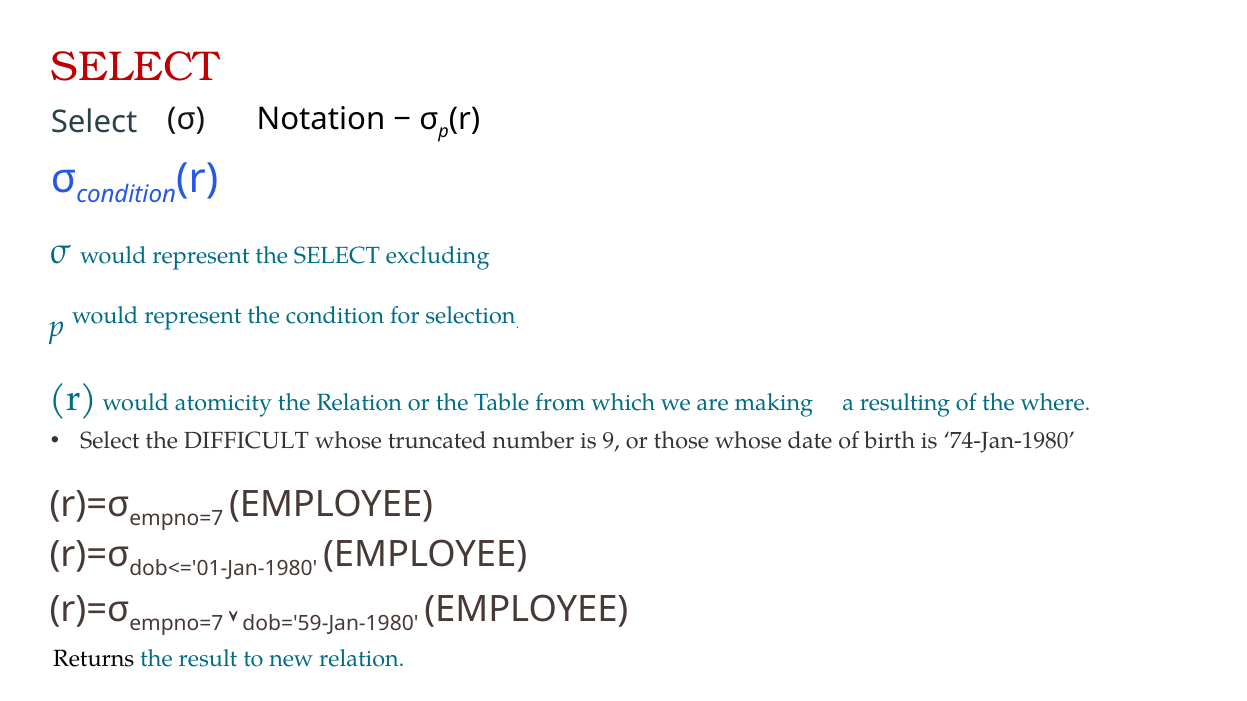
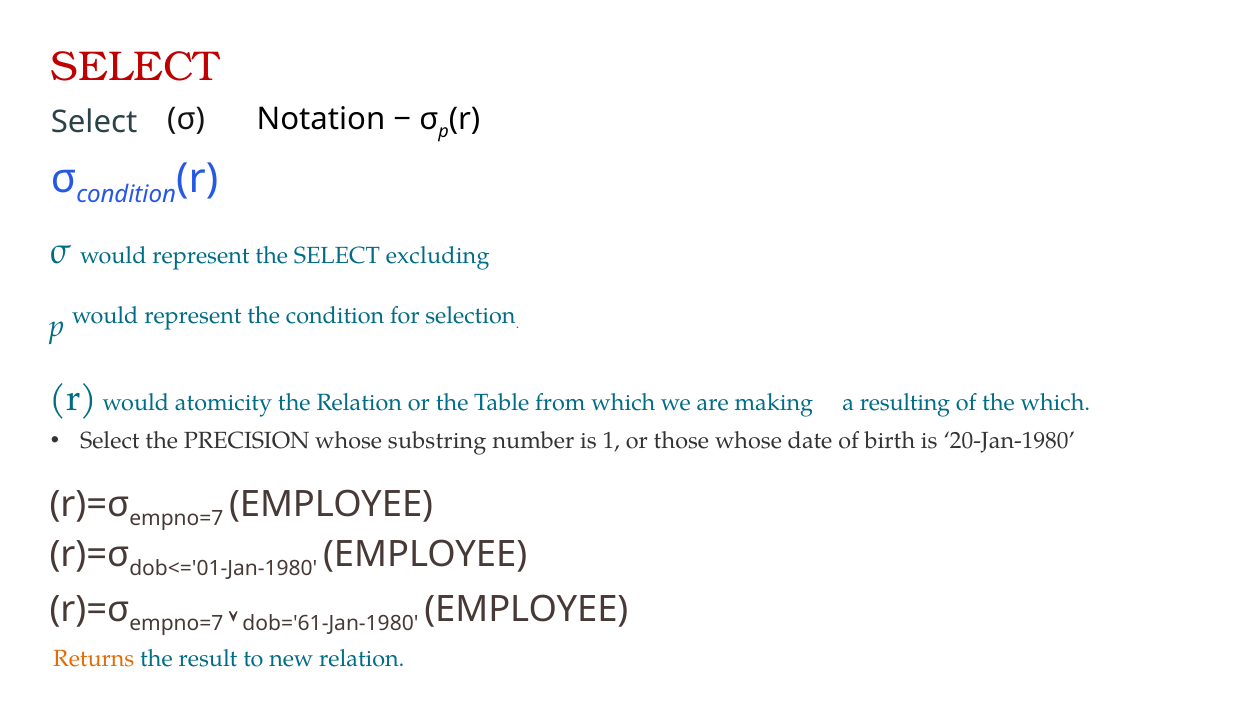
the where: where -> which (1055, 403)
DIFFICULT: DIFFICULT -> PRECISION (247, 441)
truncated: truncated -> substring (437, 441)
9: 9 -> 1 (611, 441)
74-Jan-1980: 74-Jan-1980 -> 20-Jan-1980 (1009, 441)
dob='59-Jan-1980: dob='59-Jan-1980 -> dob='61-Jan-1980 (330, 624)
Returns colour: black -> orange (94, 659)
